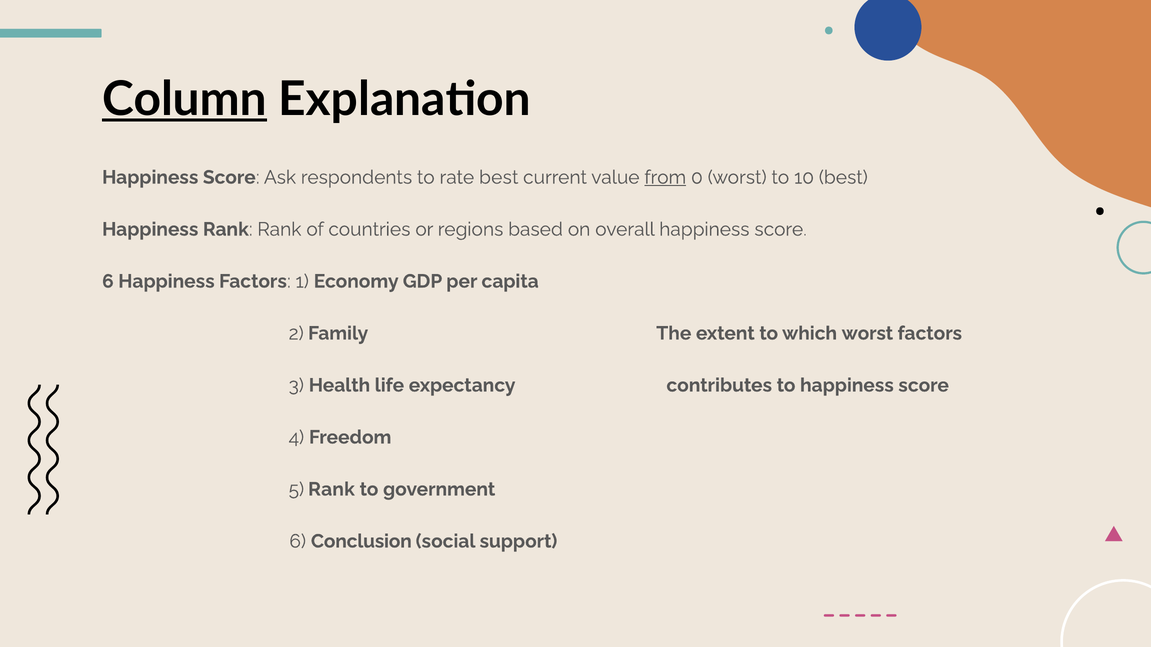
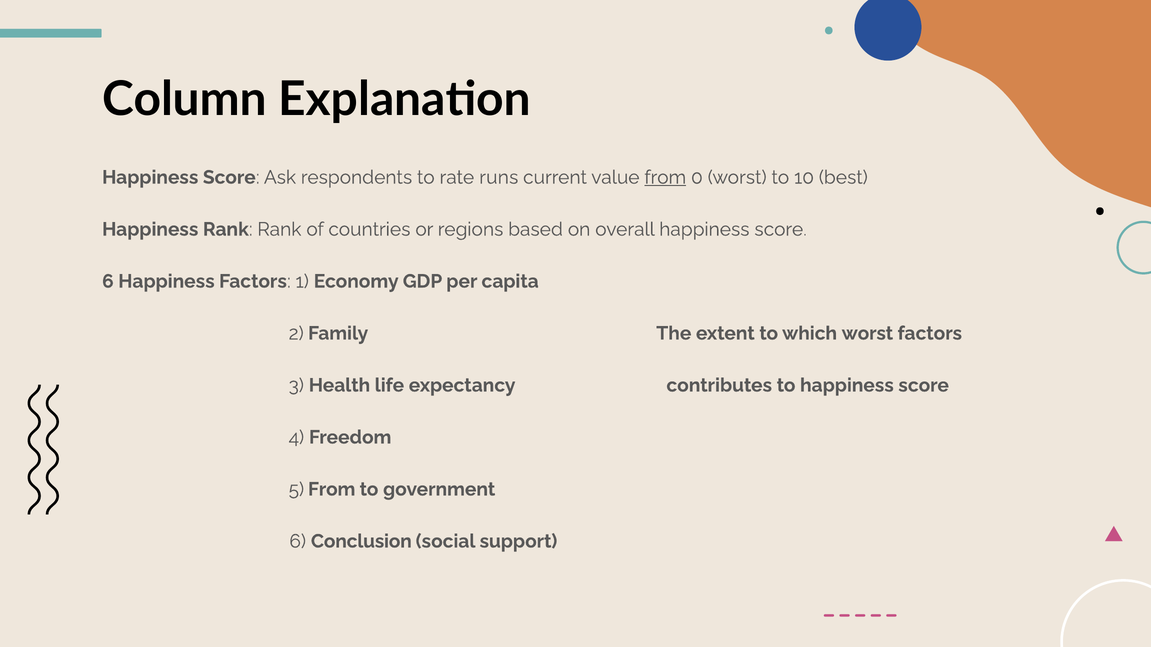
Column underline: present -> none (185, 100)
rate best: best -> runs (499, 177)
5 Rank: Rank -> From (332, 490)
